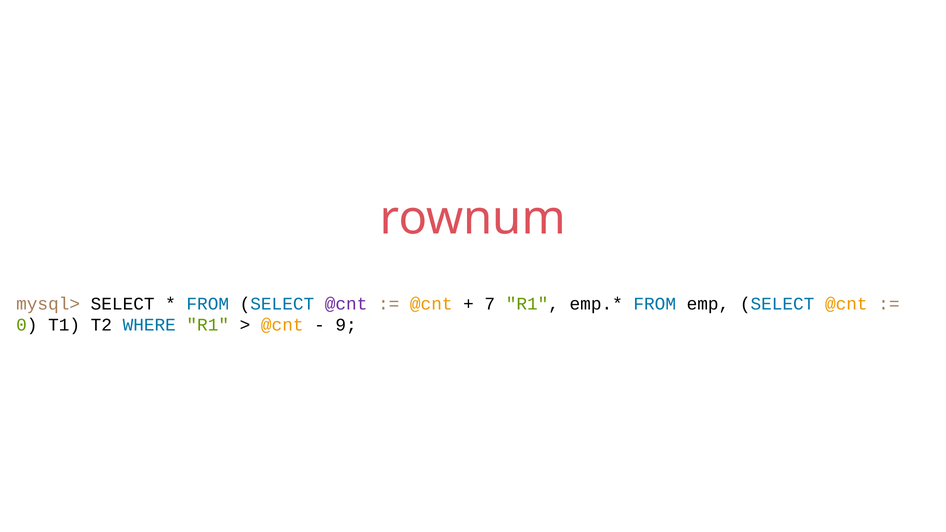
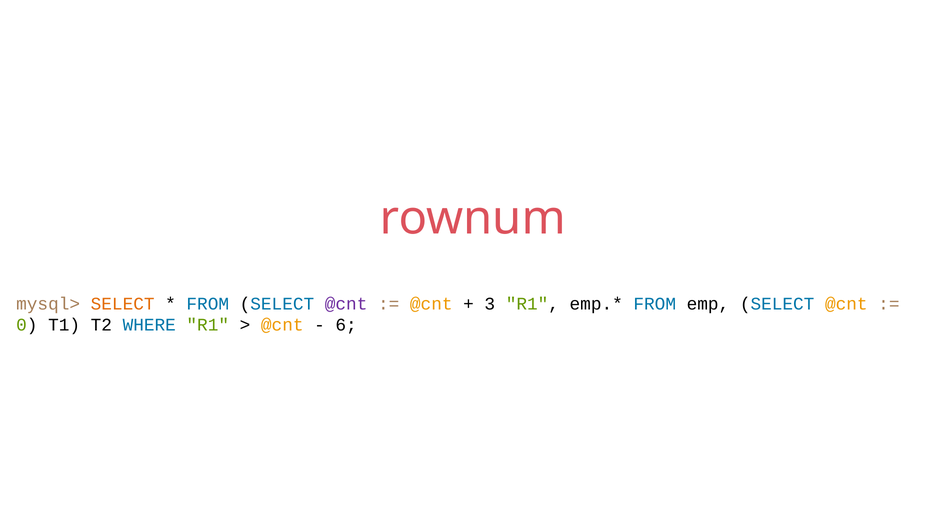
SELECT colour: black -> orange (123, 304)
7: 7 -> 3 (490, 304)
9: 9 -> 6 (346, 325)
